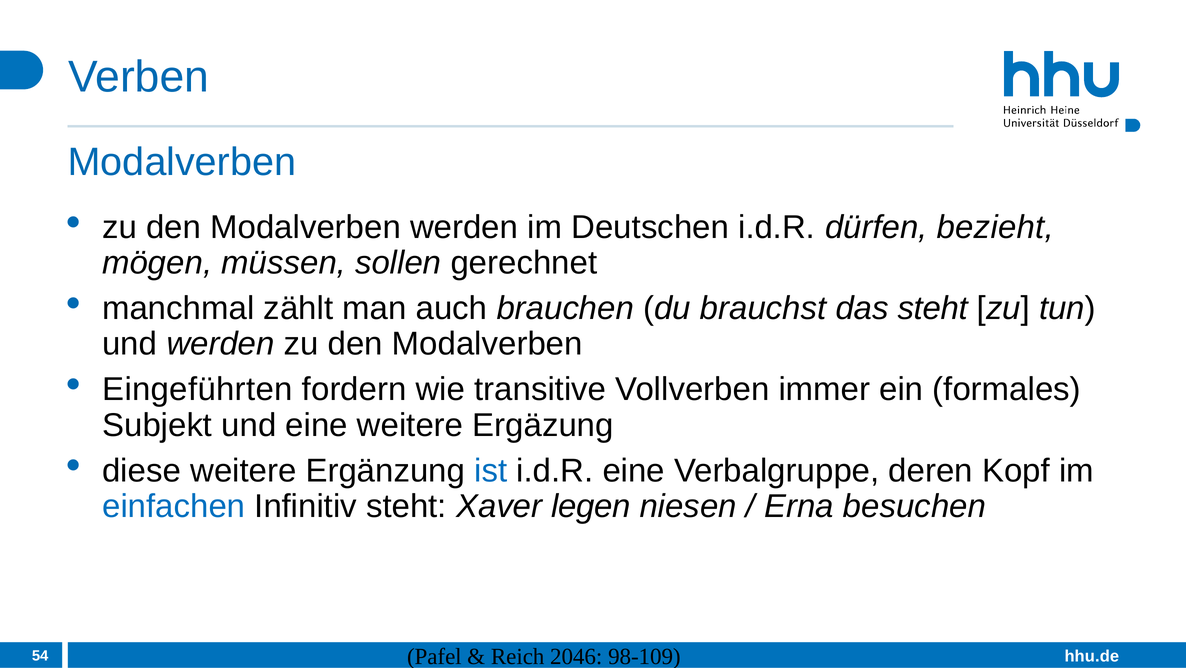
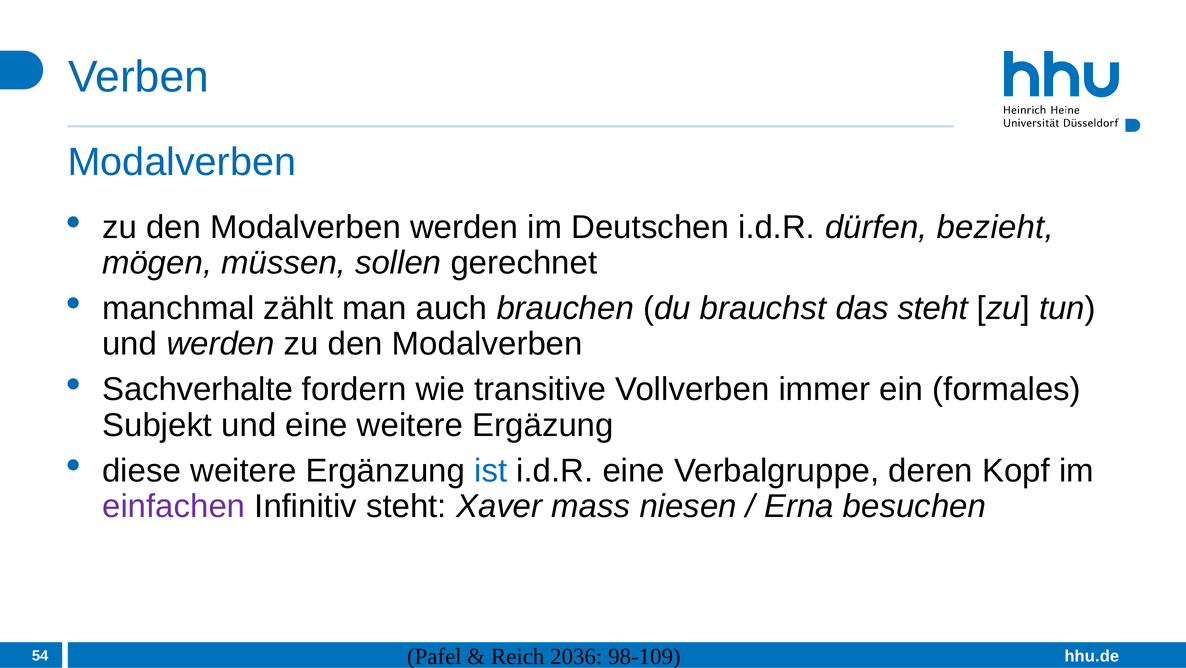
Eingeführten: Eingeführten -> Sachverhalte (198, 390)
einfachen colour: blue -> purple (174, 506)
legen: legen -> mass (591, 506)
2046: 2046 -> 2036 (576, 657)
